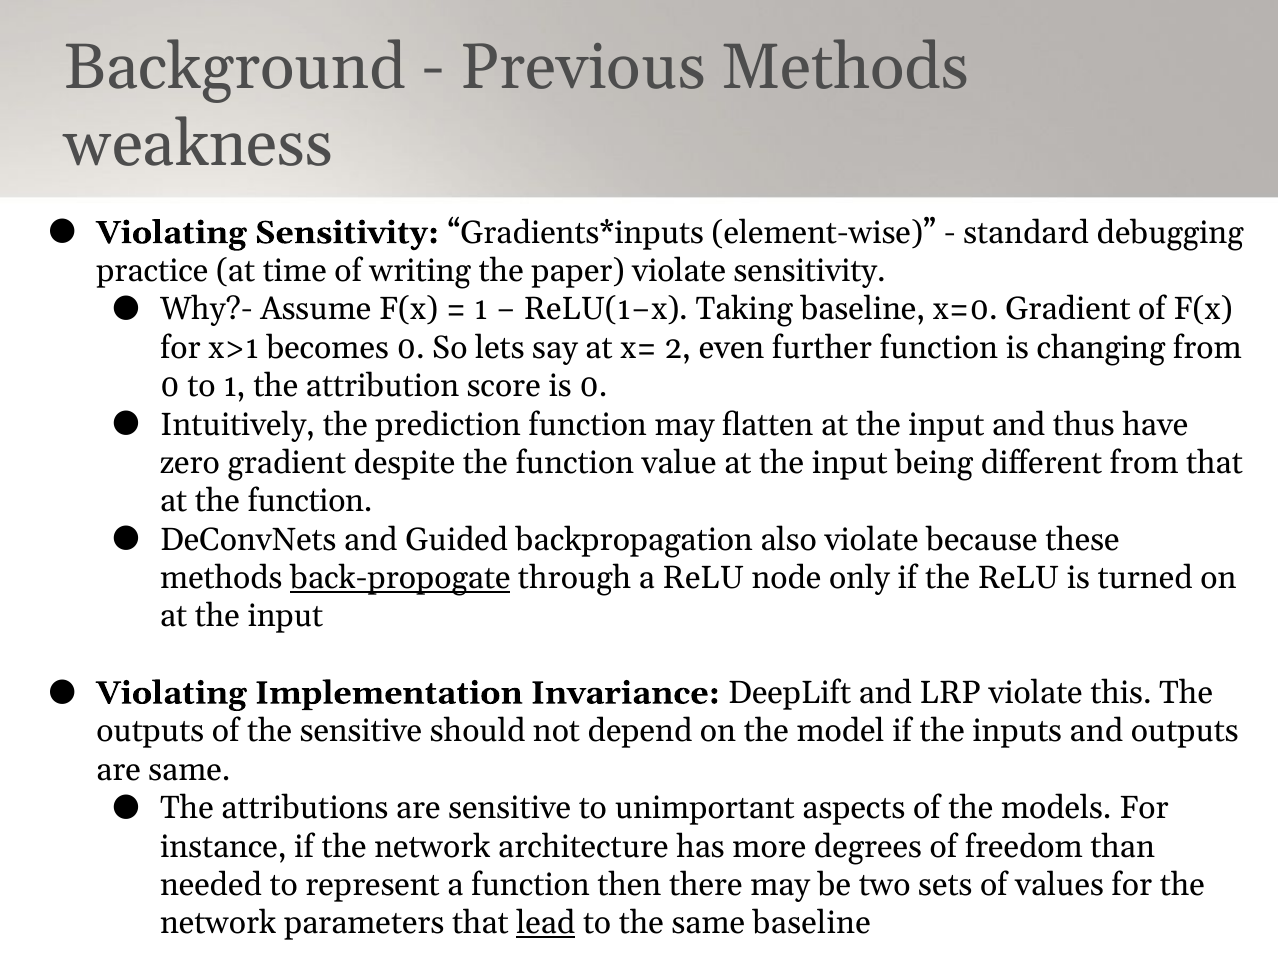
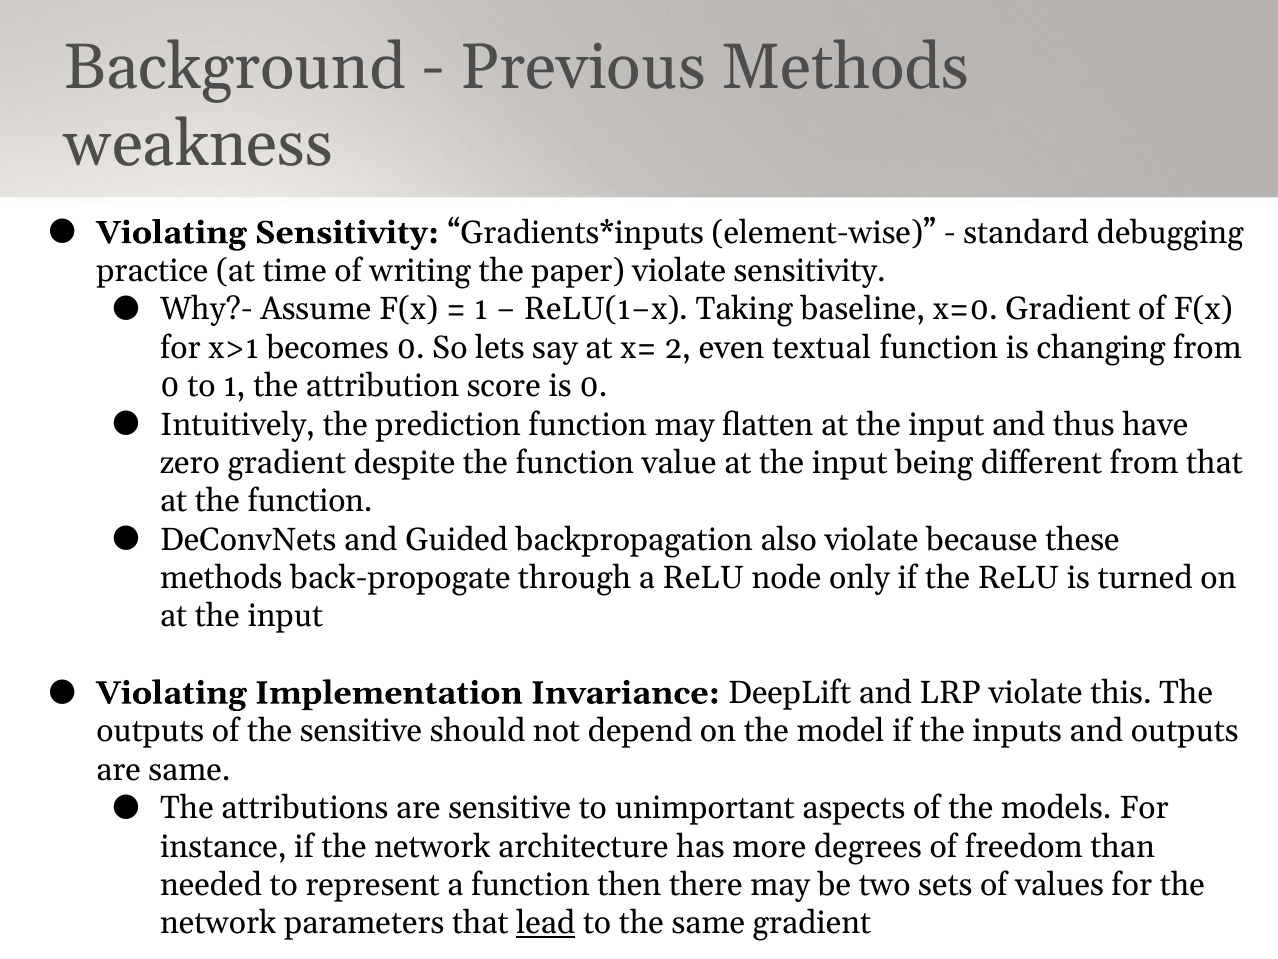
further: further -> textual (822, 348)
back-propogate underline: present -> none (400, 578)
same baseline: baseline -> gradient (812, 923)
